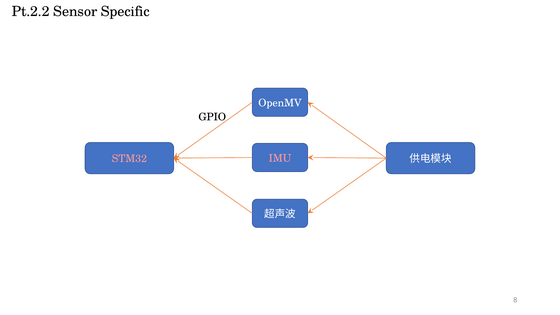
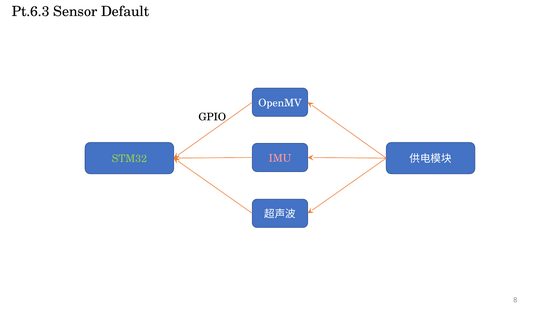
Pt.2.2: Pt.2.2 -> Pt.6.3 (31, 11)
Specific: Specific -> Default (125, 11)
STM32 colour: pink -> light green (129, 159)
